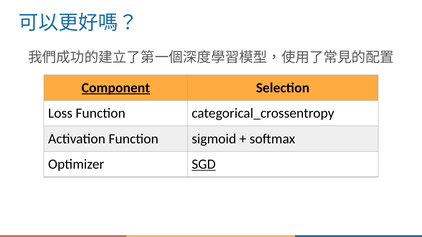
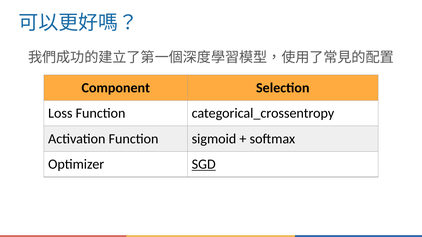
Component underline: present -> none (116, 88)
